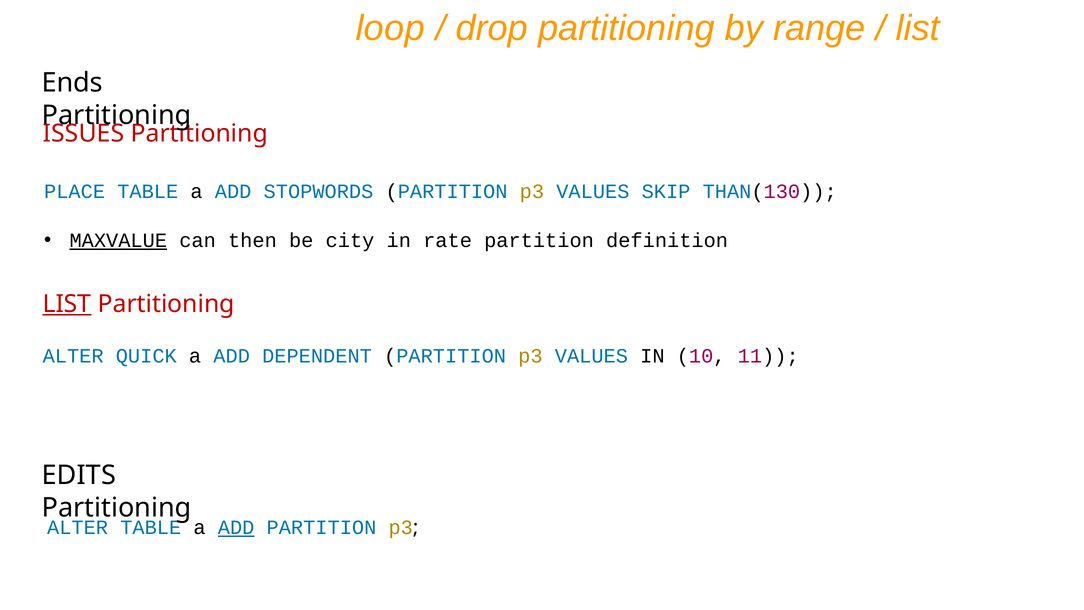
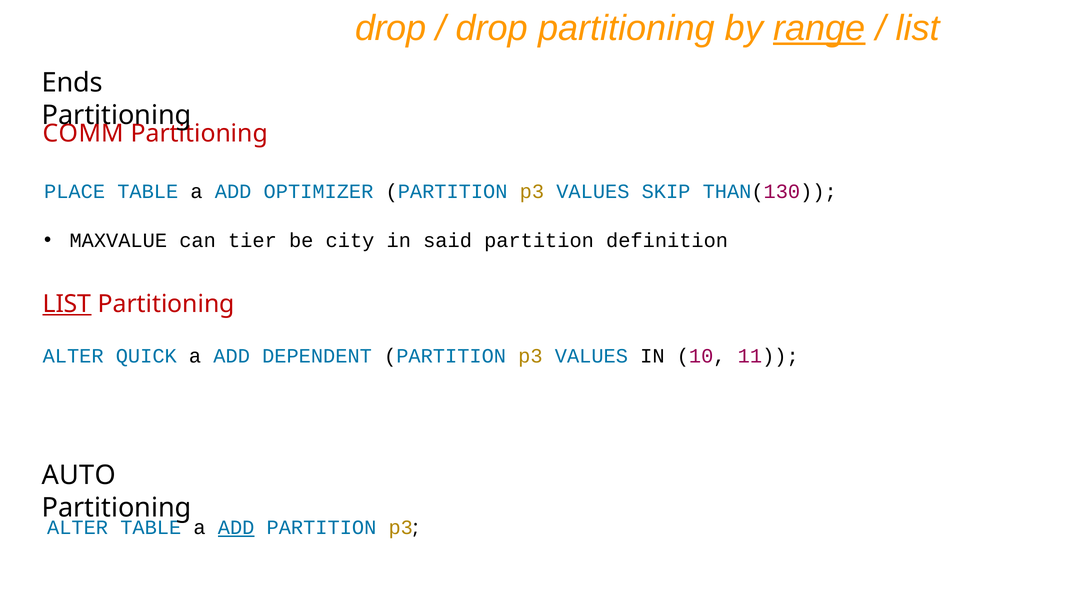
loop: loop -> drop (391, 28)
range underline: none -> present (819, 28)
ISSUES: ISSUES -> COMM (83, 133)
STOPWORDS: STOPWORDS -> OPTIMIZER (318, 192)
MAXVALUE underline: present -> none (118, 240)
then: then -> tier (252, 240)
rate: rate -> said (448, 240)
EDITS: EDITS -> AUTO (79, 475)
